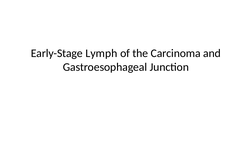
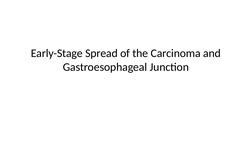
Lymph: Lymph -> Spread (101, 53)
